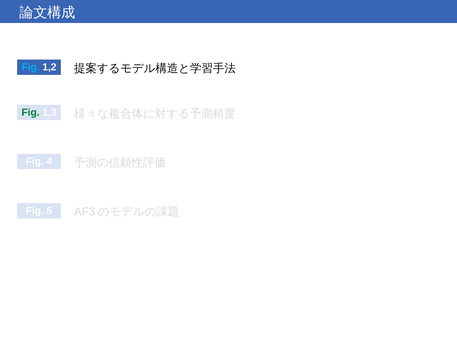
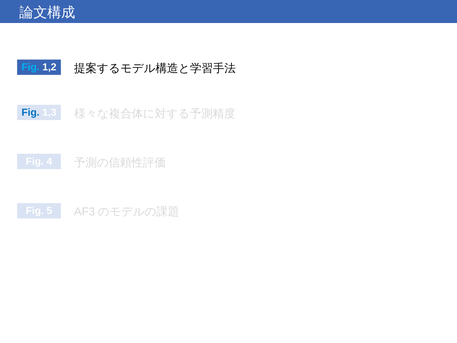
Fig colour: green -> blue (31, 112)
